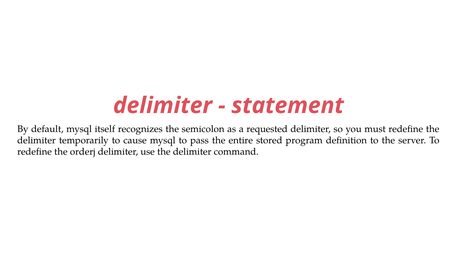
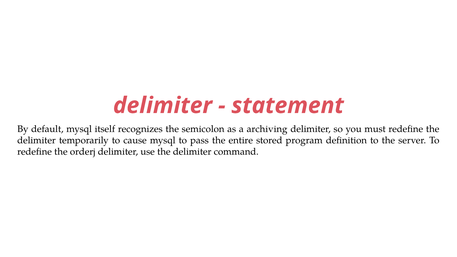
requested: requested -> archiving (267, 129)
